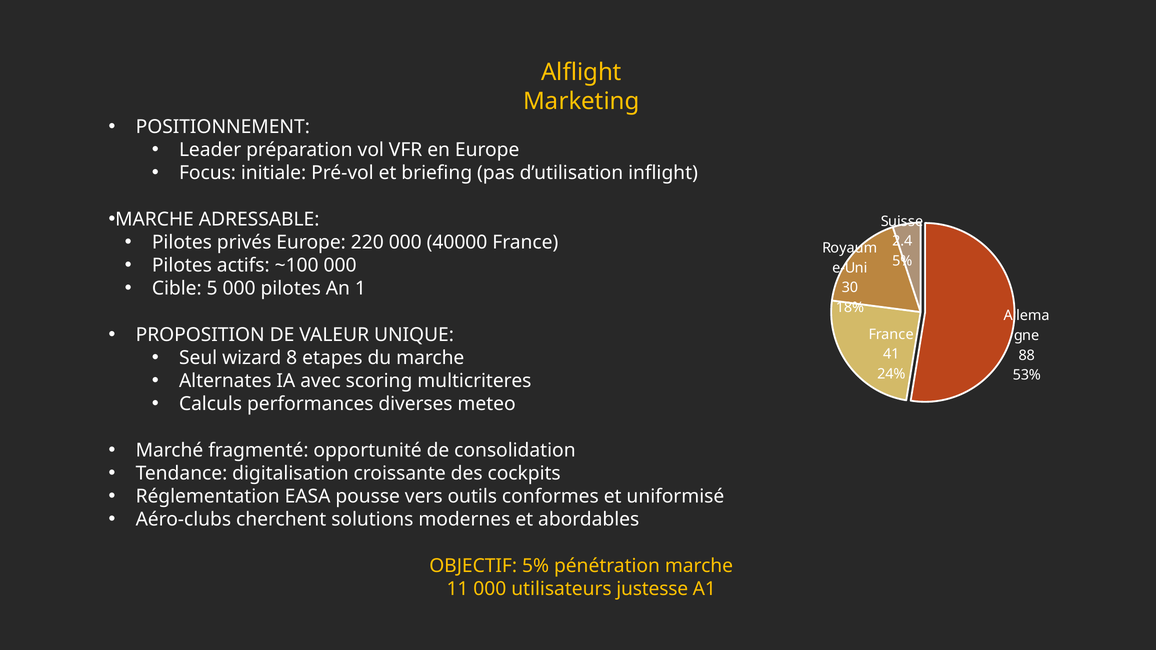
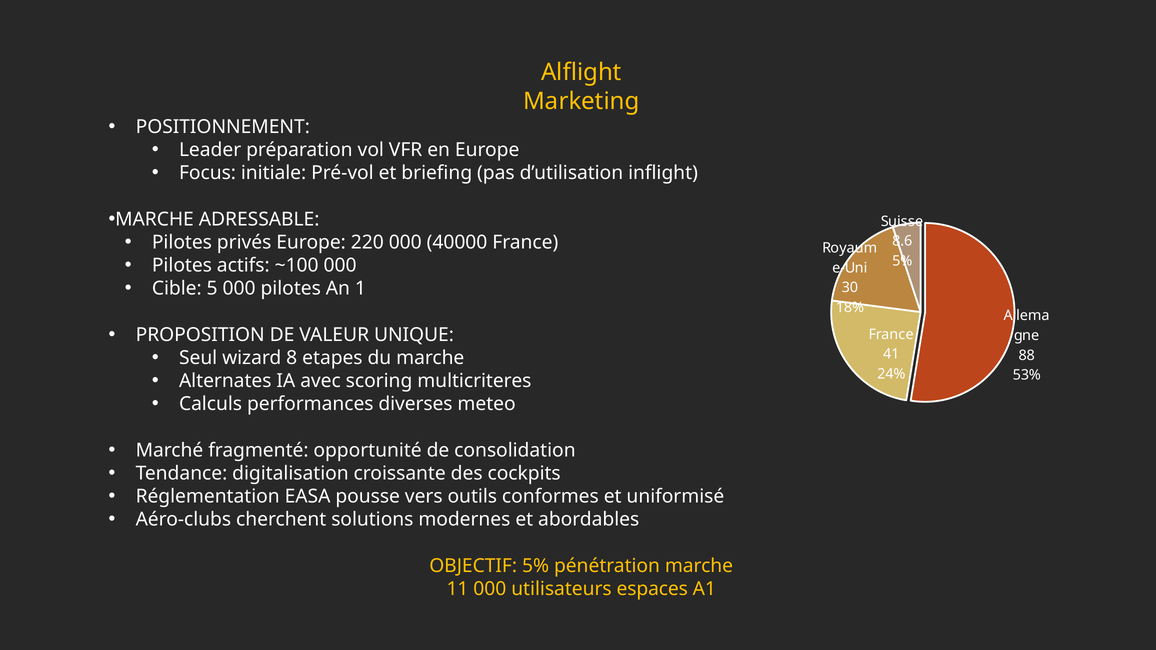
2.4: 2.4 -> 8.6 (902, 241)
justesse: justesse -> espaces (652, 589)
